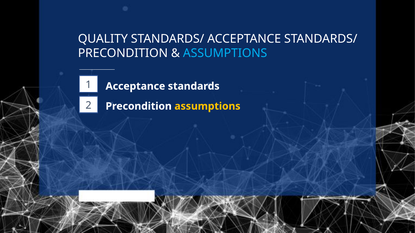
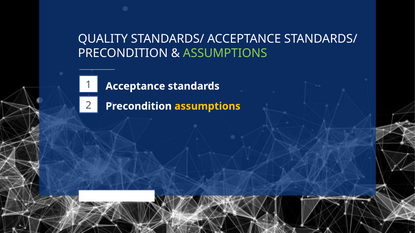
ASSUMPTIONS colour: light blue -> light green (225, 53)
